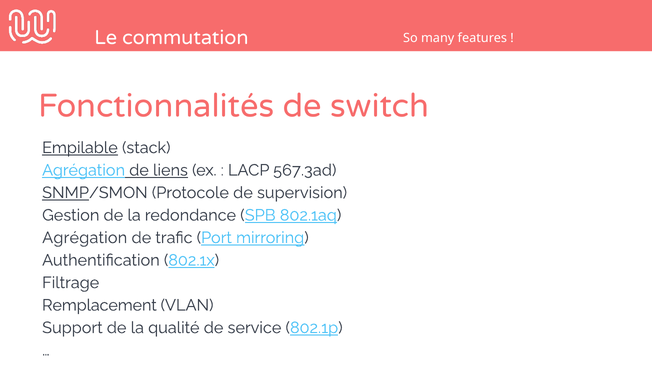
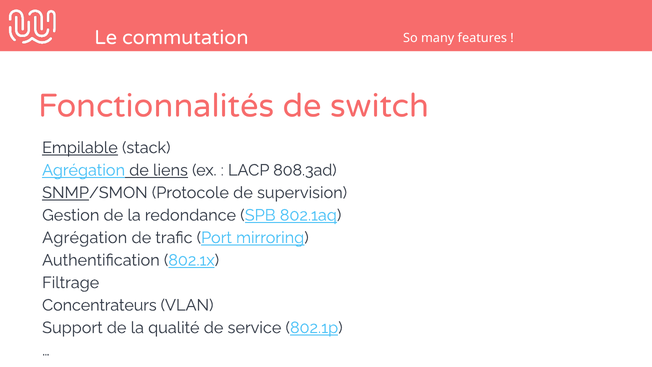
567.3ad: 567.3ad -> 808.3ad (305, 170)
Remplacement: Remplacement -> Concentrateurs (99, 305)
